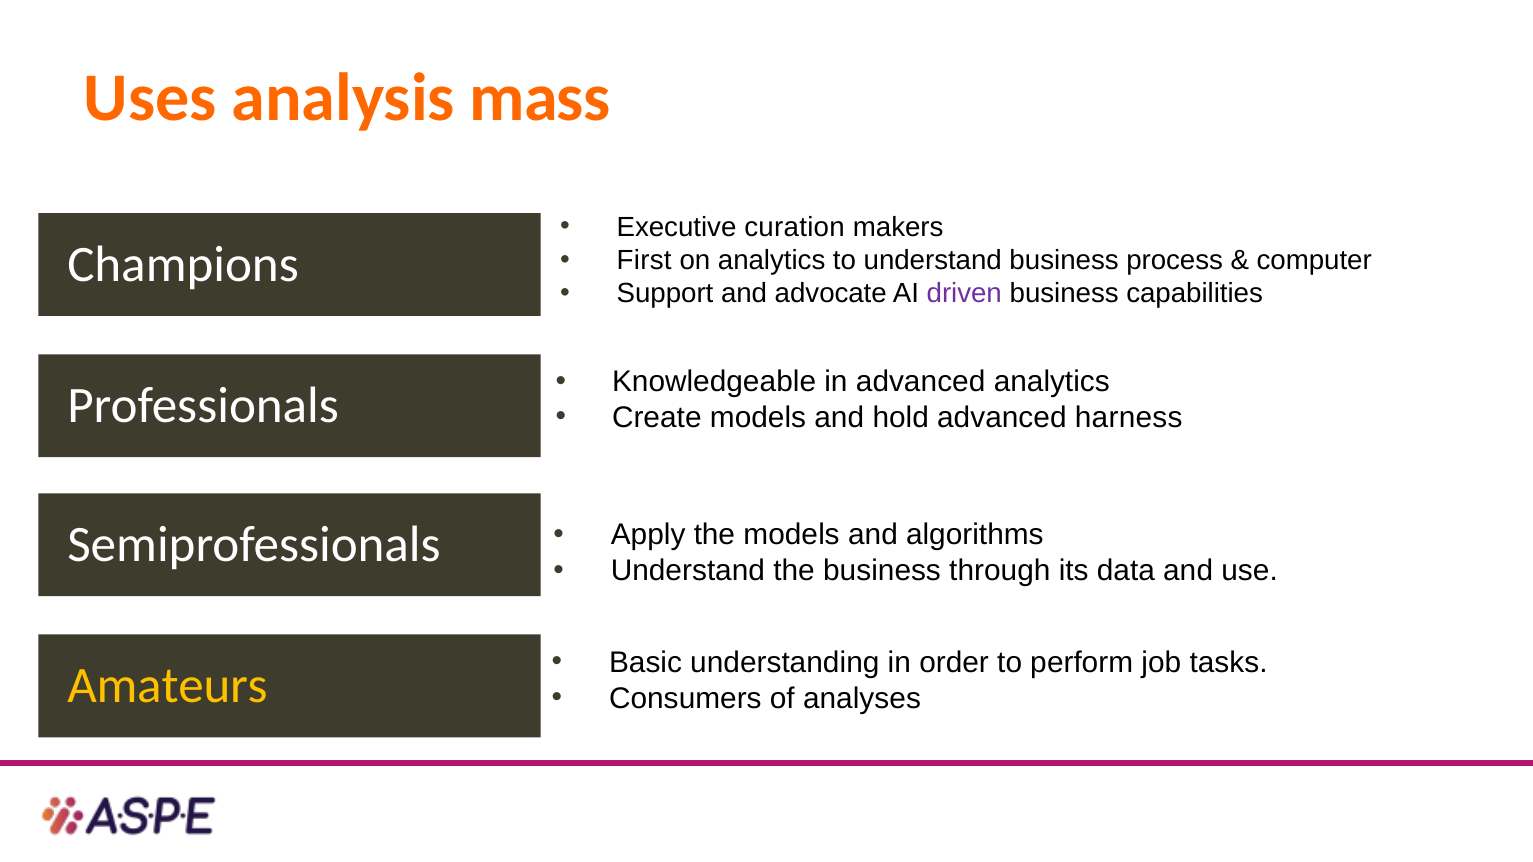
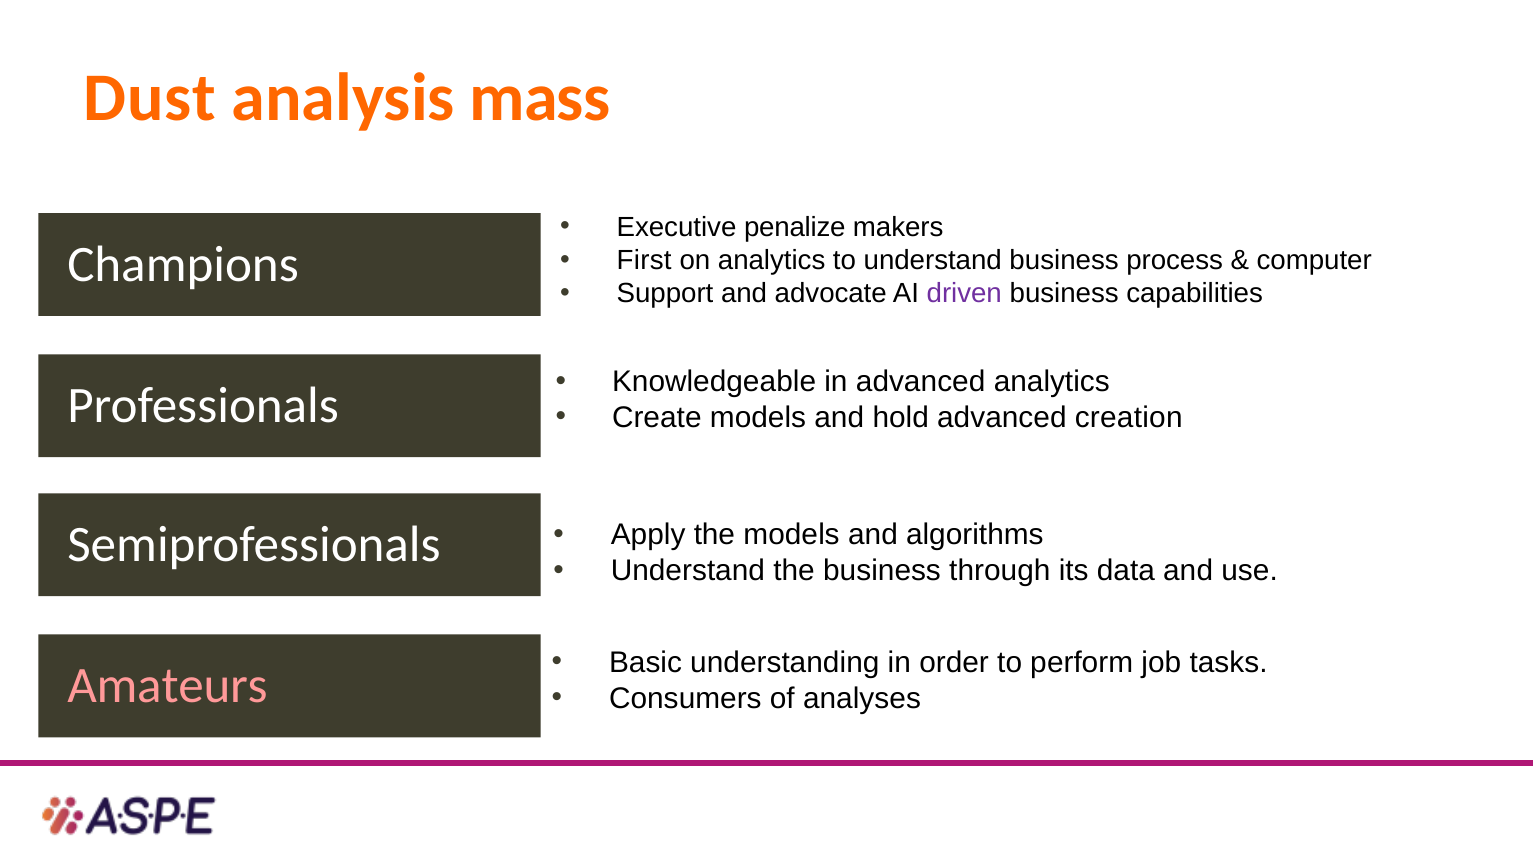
Uses: Uses -> Dust (150, 98)
curation: curation -> penalize (795, 227)
harness: harness -> creation (1129, 418)
Amateurs colour: yellow -> pink (168, 686)
